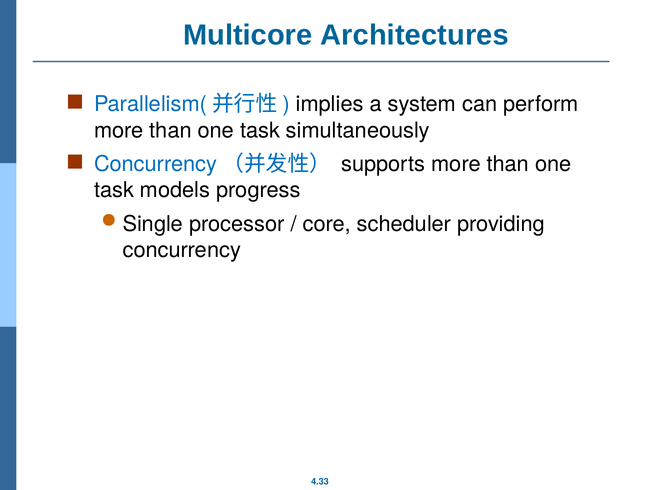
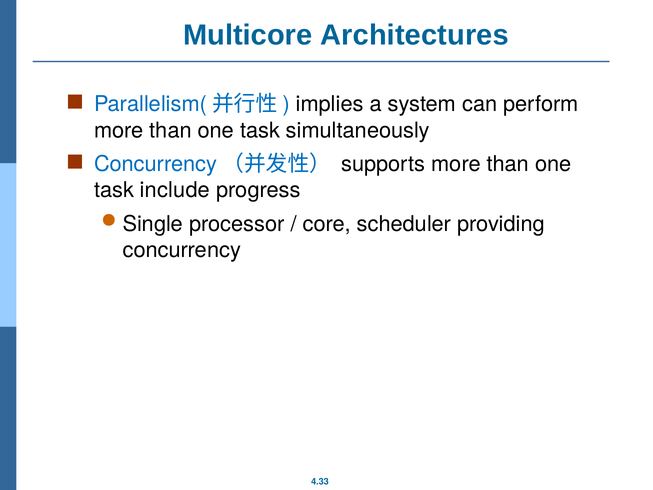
models: models -> include (175, 190)
